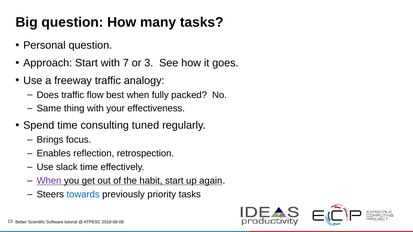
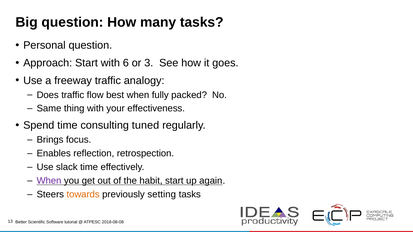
7: 7 -> 6 (126, 63)
towards colour: blue -> orange (83, 195)
priority: priority -> setting (162, 195)
